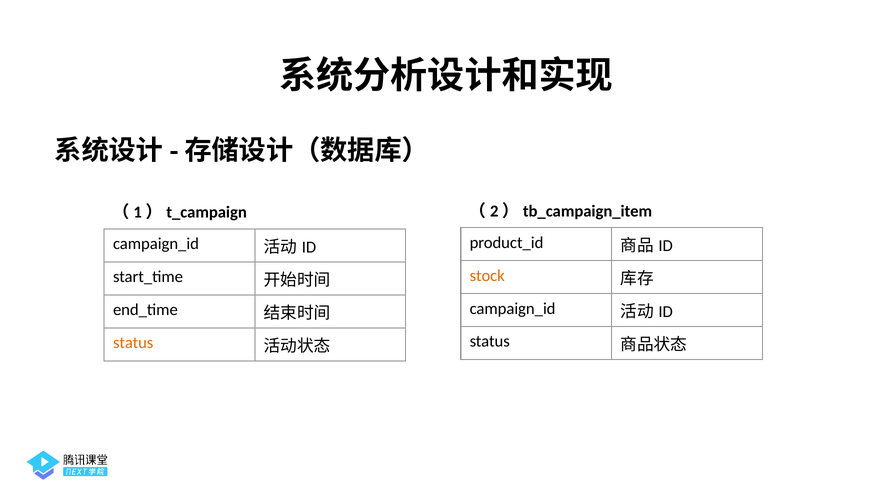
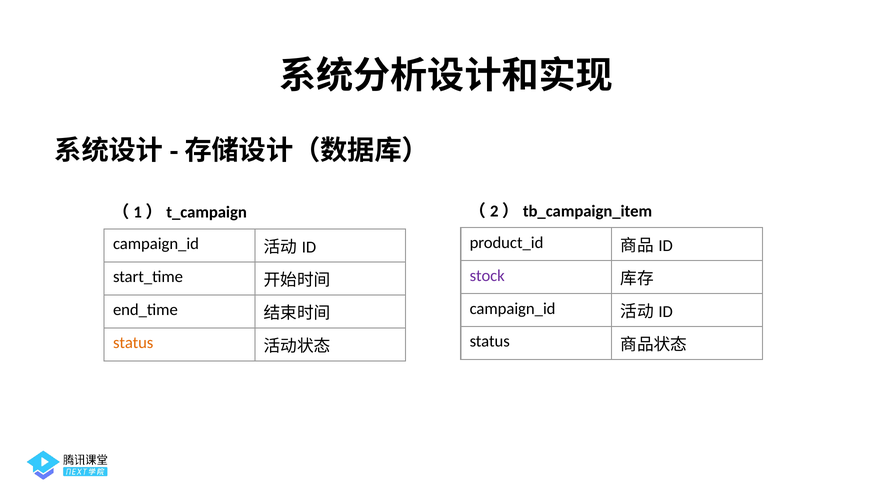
stock colour: orange -> purple (487, 275)
